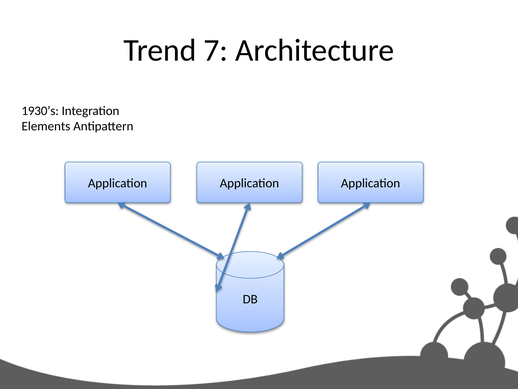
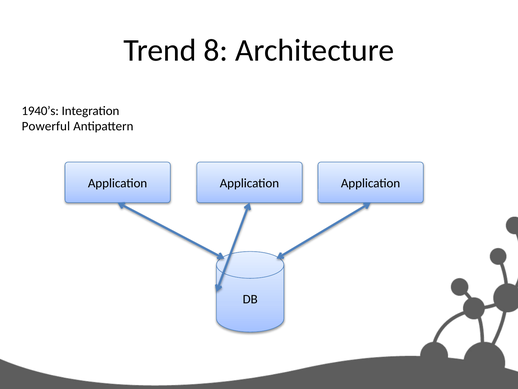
7: 7 -> 8 (216, 50)
1930’s: 1930’s -> 1940’s (40, 111)
Elements: Elements -> Powerful (46, 126)
